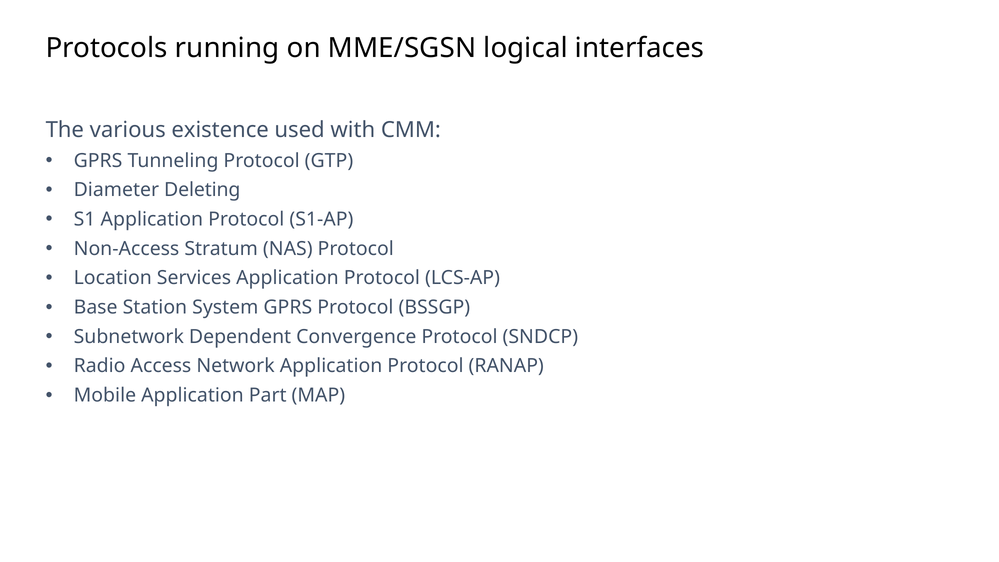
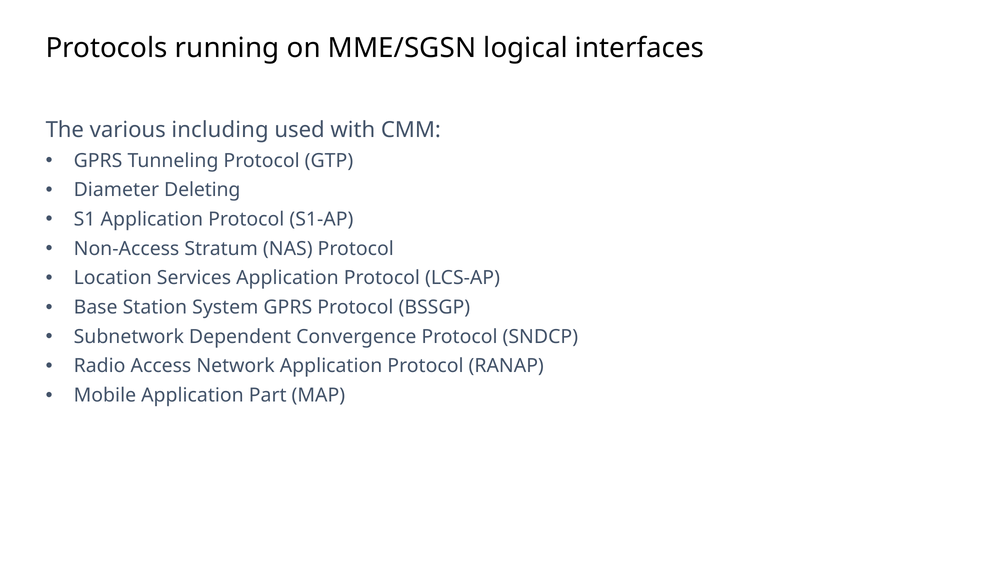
existence: existence -> including (220, 130)
